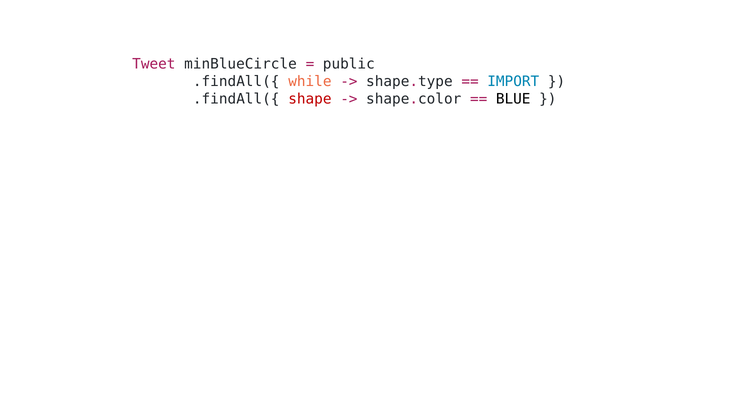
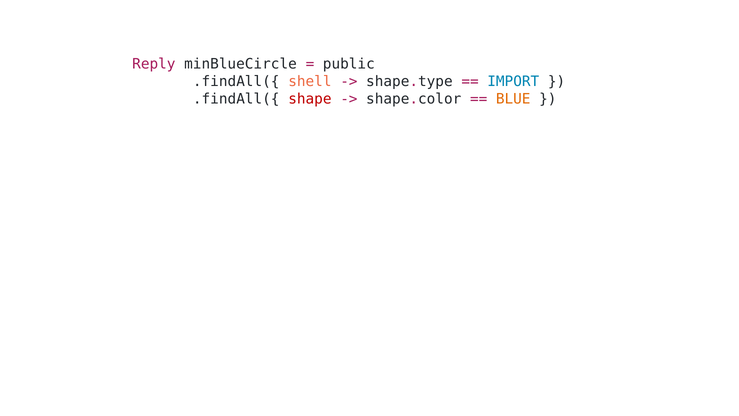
Tweet: Tweet -> Reply (154, 64)
while: while -> shell (310, 81)
BLUE colour: black -> orange (513, 99)
